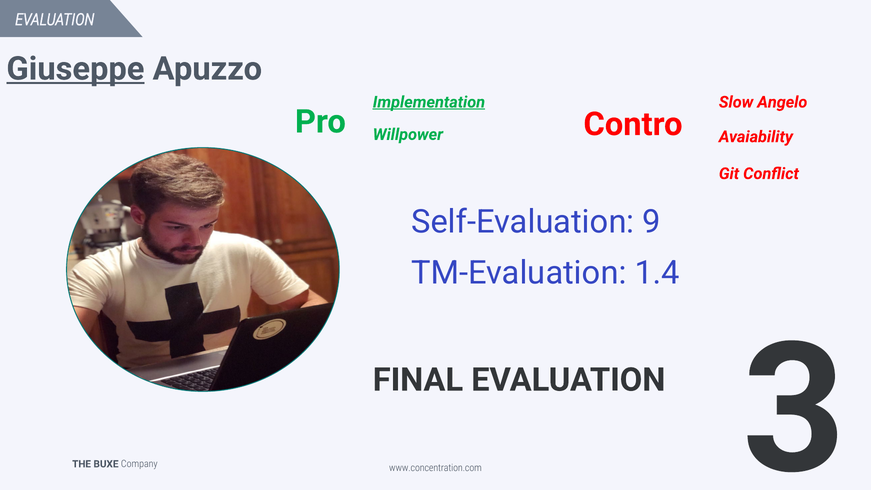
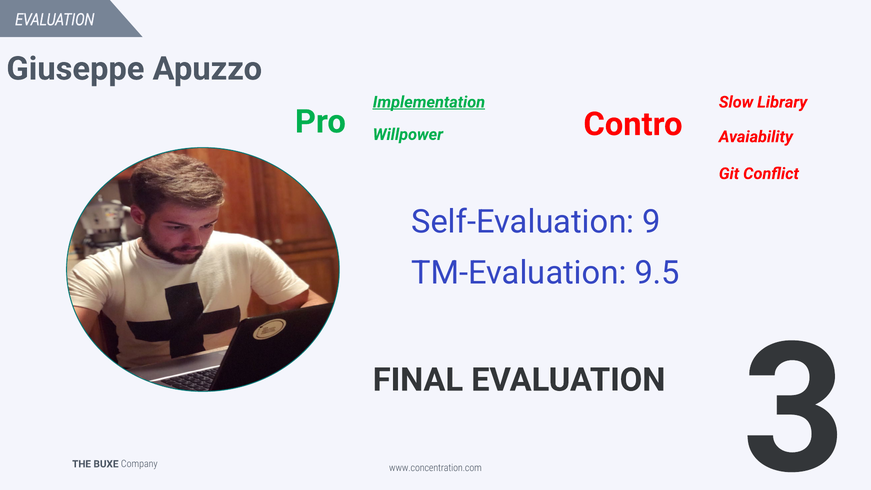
Giuseppe underline: present -> none (75, 69)
Angelo: Angelo -> Library (782, 102)
1.4: 1.4 -> 9.5 (657, 273)
